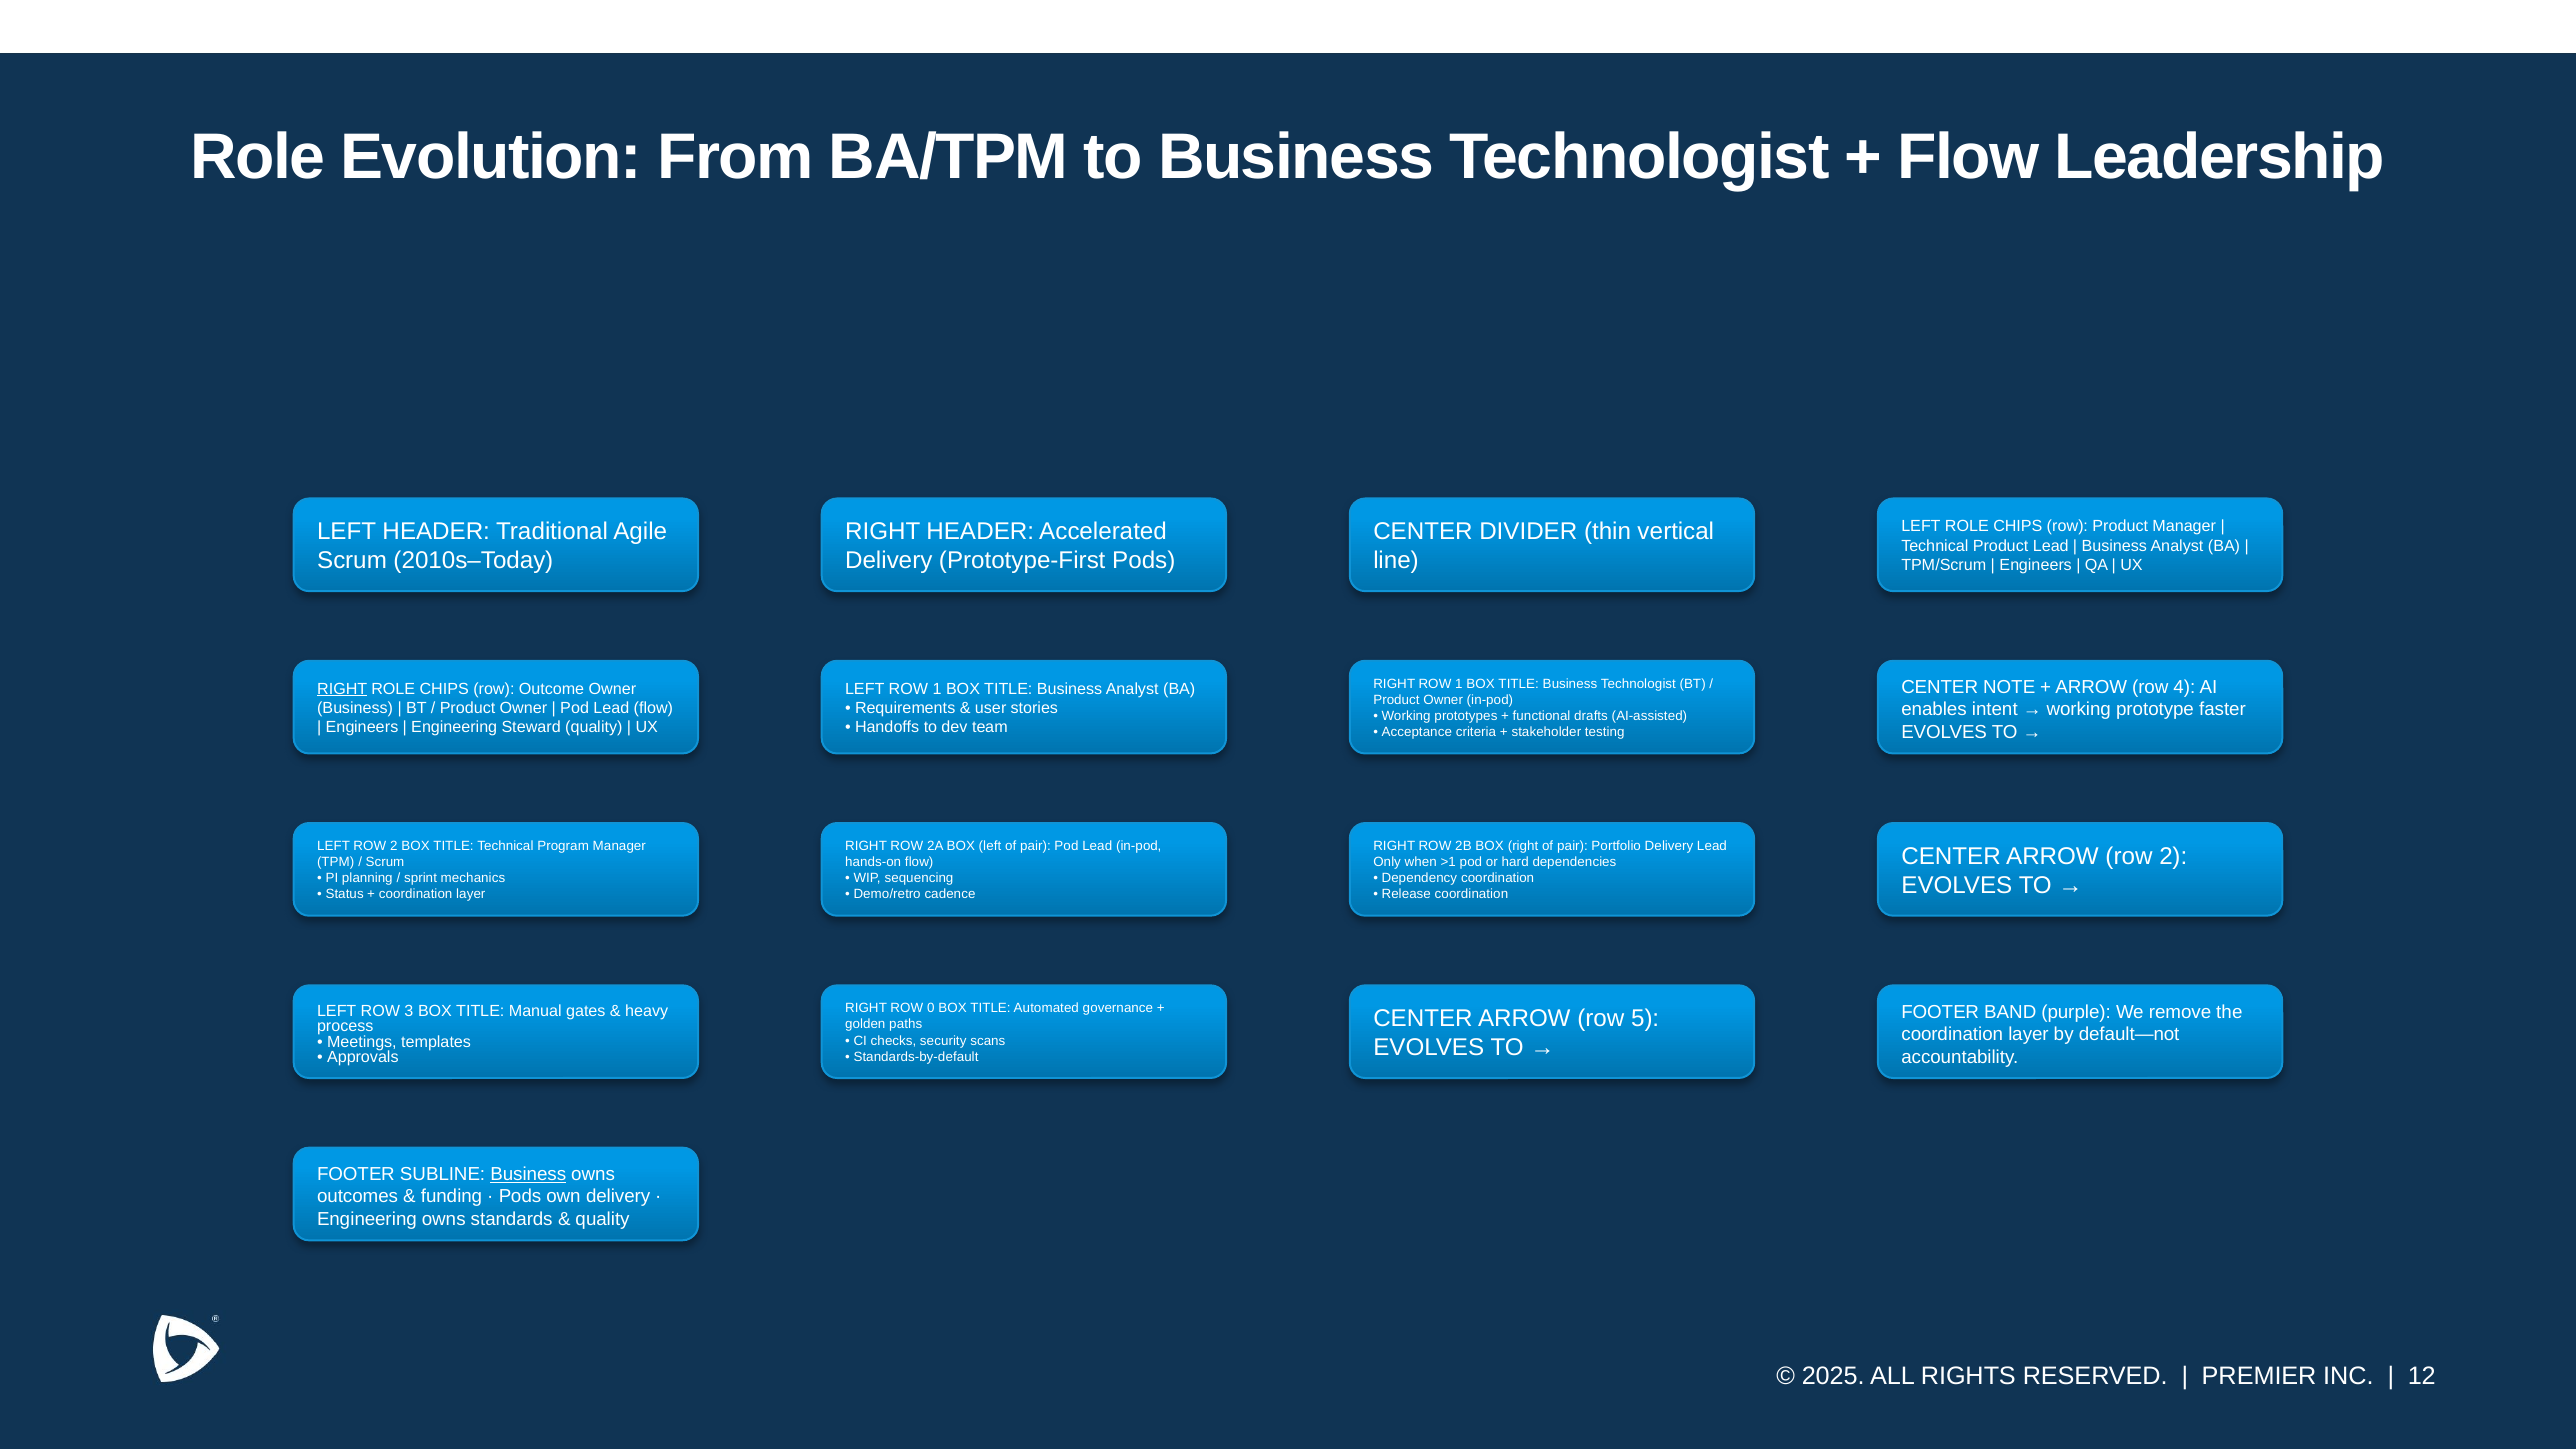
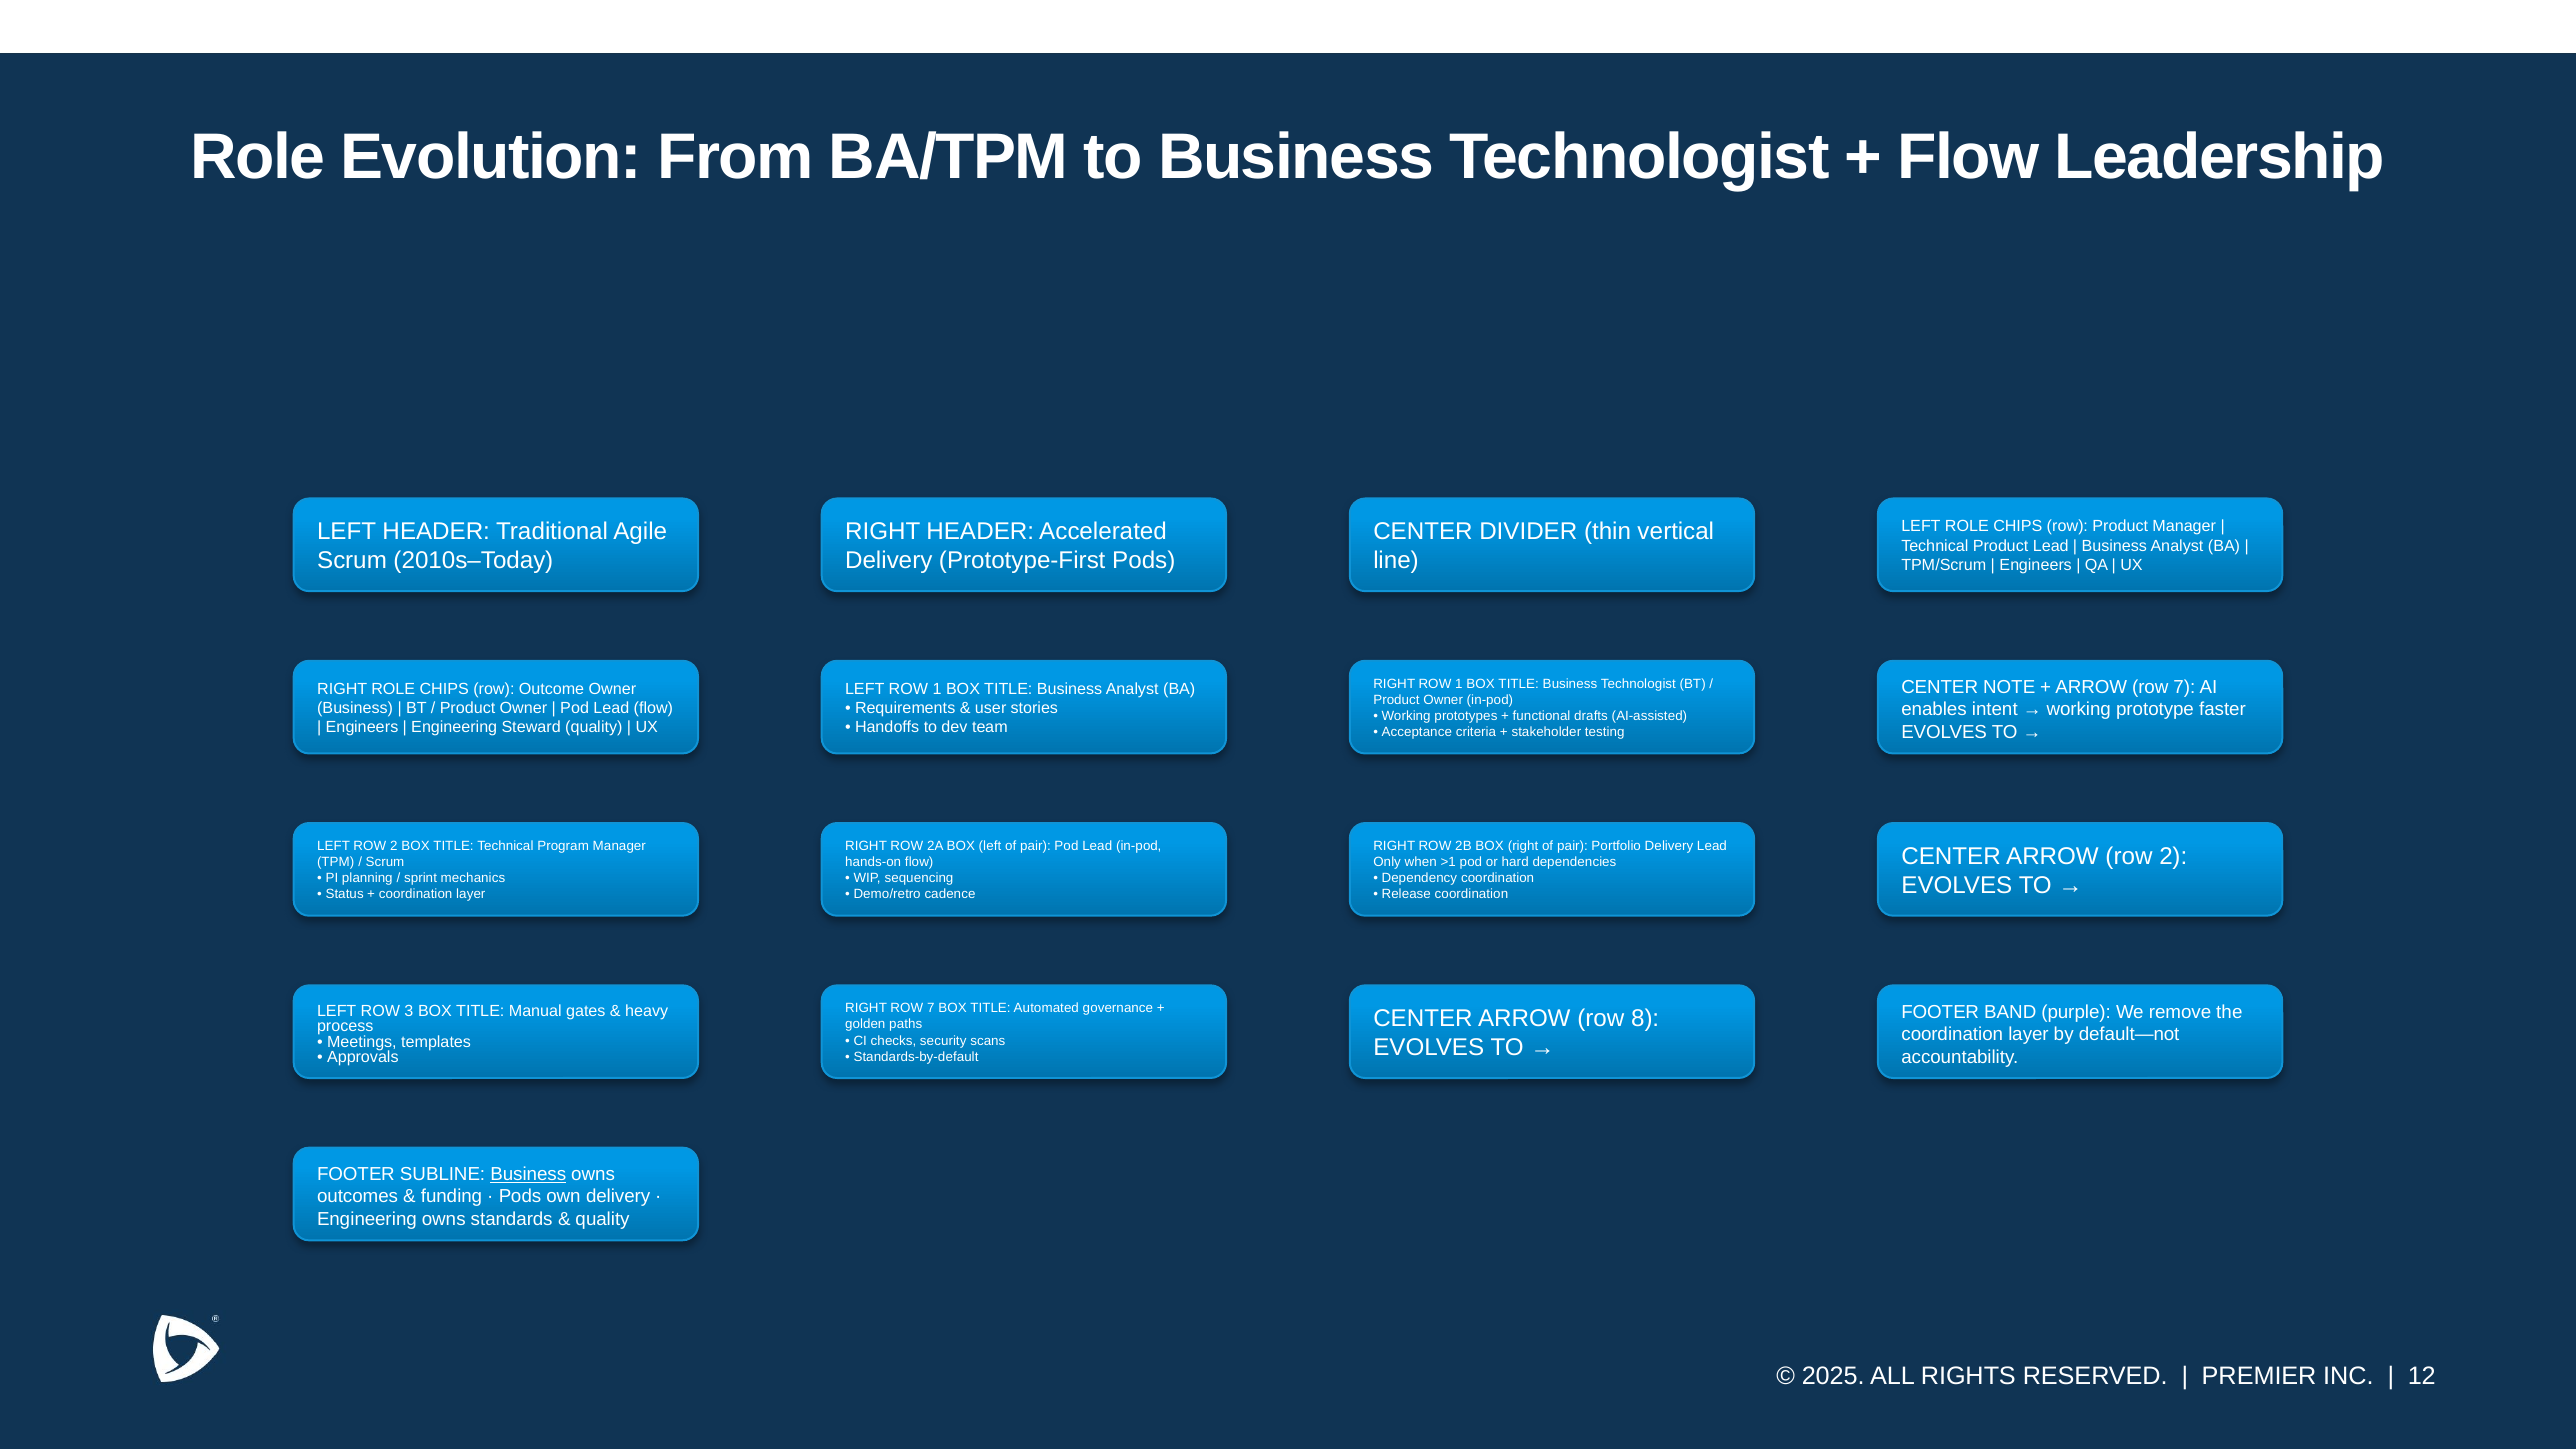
ARROW row 4: 4 -> 7 (2184, 687)
RIGHT underline: present -> none (342, 689)
RIGHT ROW 0: 0 -> 7 (931, 1009)
5: 5 -> 8 (1645, 1019)
